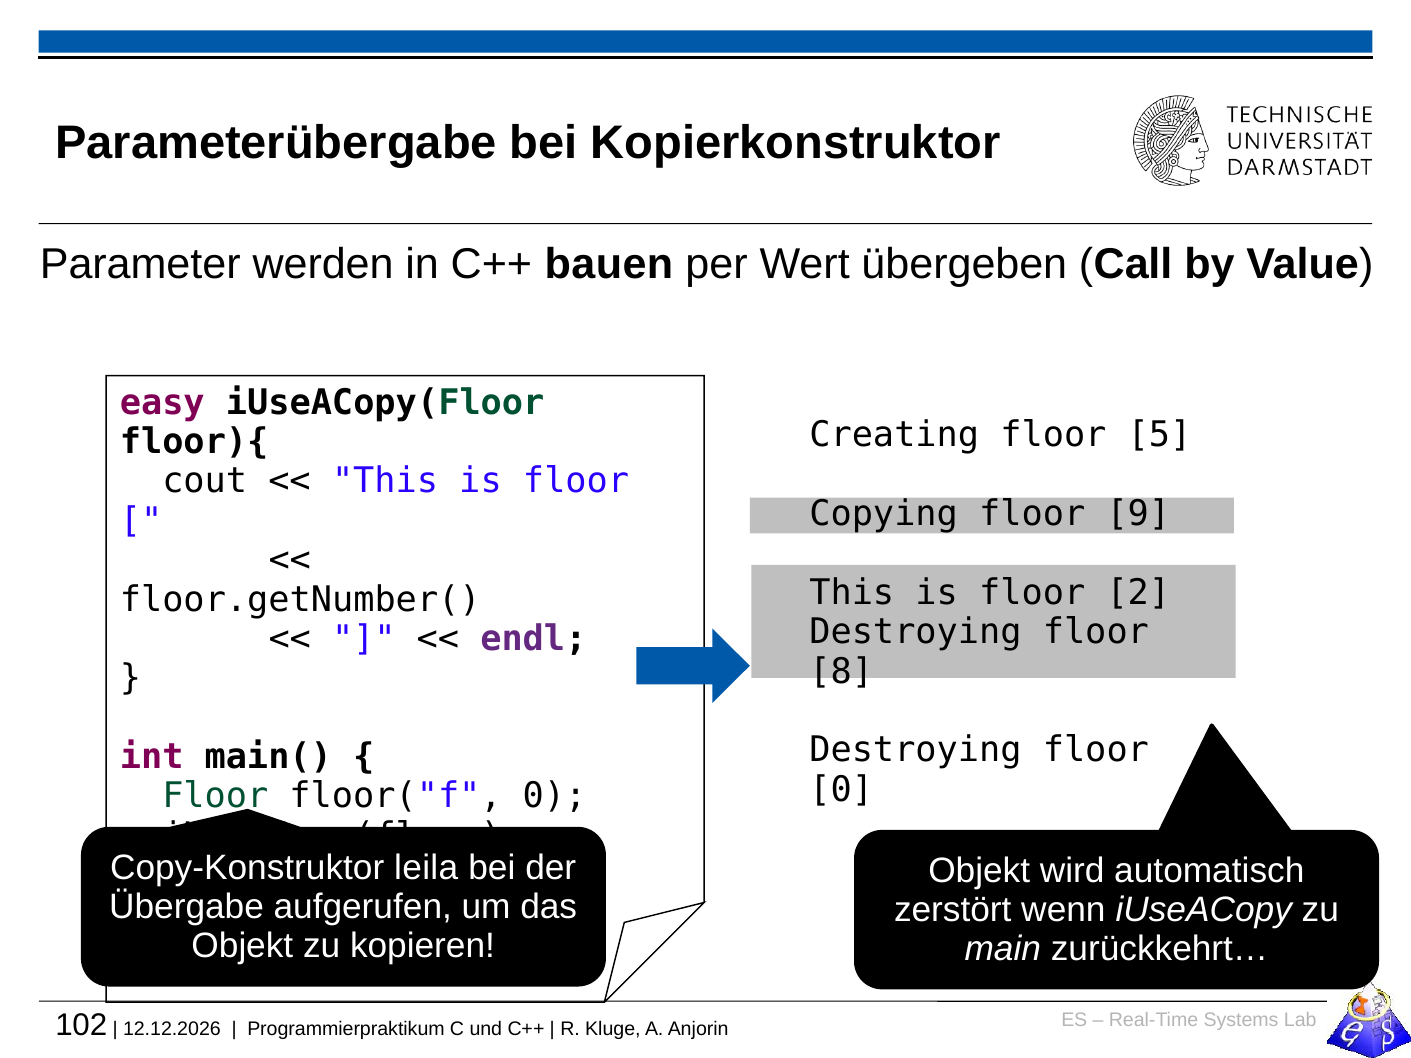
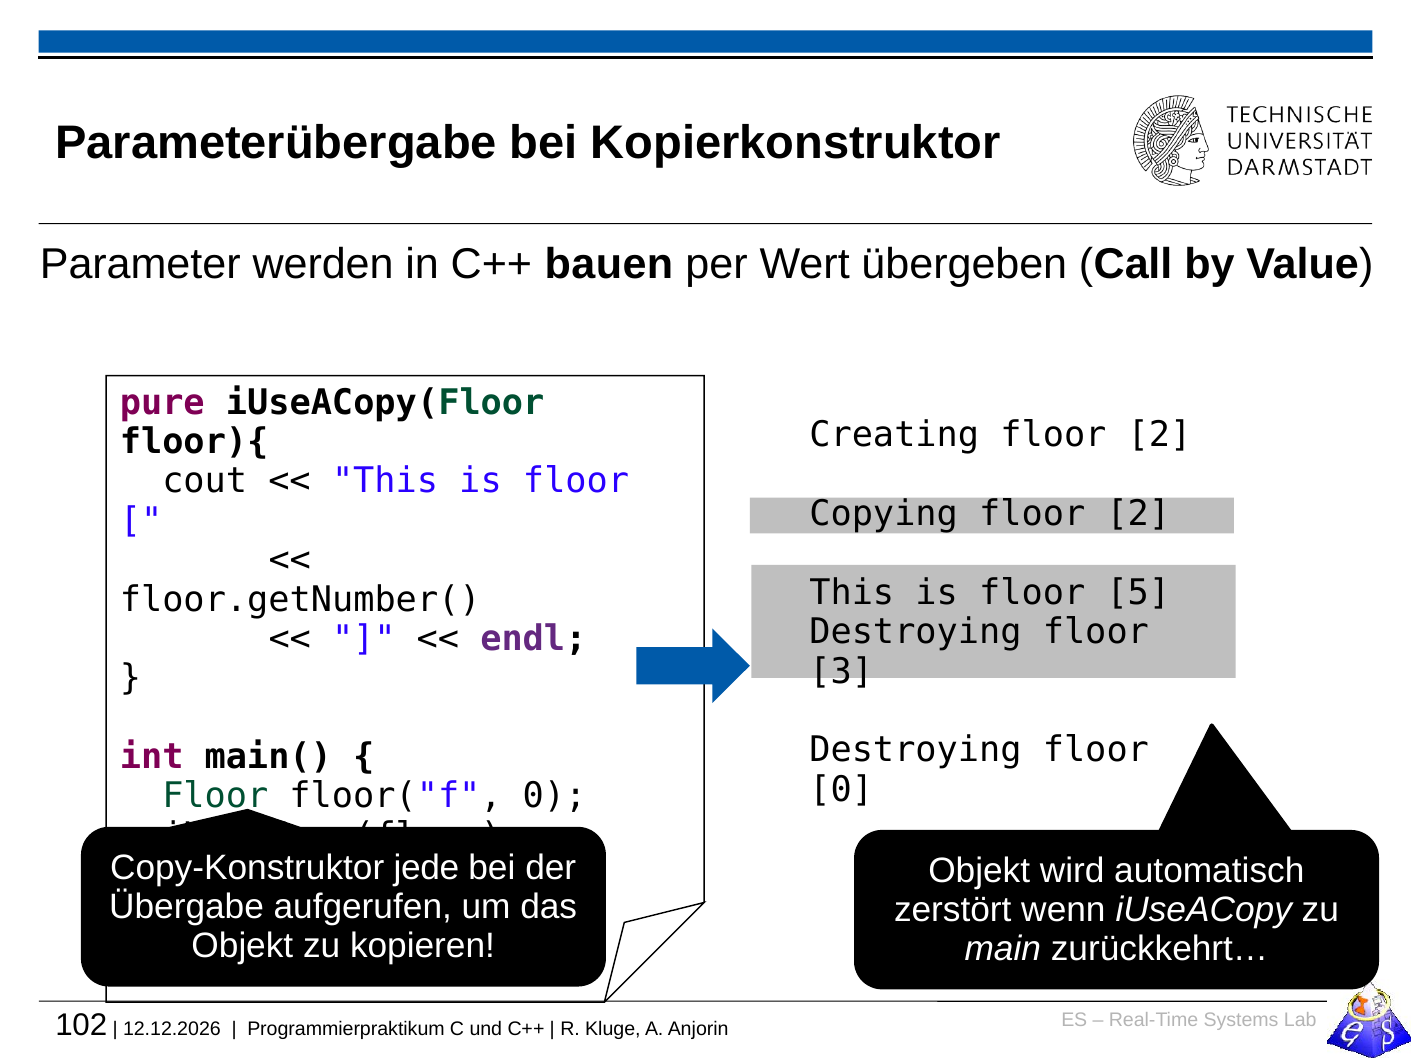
easy: easy -> pure (162, 403)
Creating floor 5: 5 -> 2 (1160, 435)
Copying floor 9: 9 -> 2 (1138, 514)
2: 2 -> 5 (1138, 593)
8: 8 -> 3 (841, 672)
leila: leila -> jede (427, 868)
